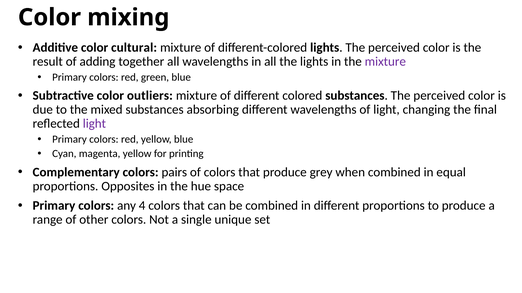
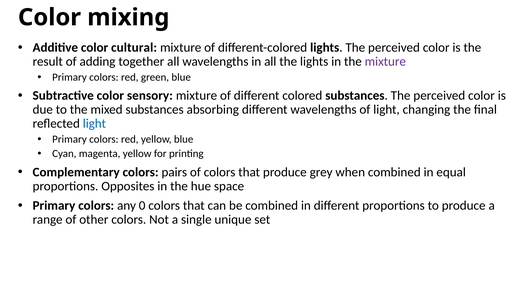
outliers: outliers -> sensory (150, 96)
light colour: purple -> blue (94, 124)
4: 4 -> 0 (142, 206)
